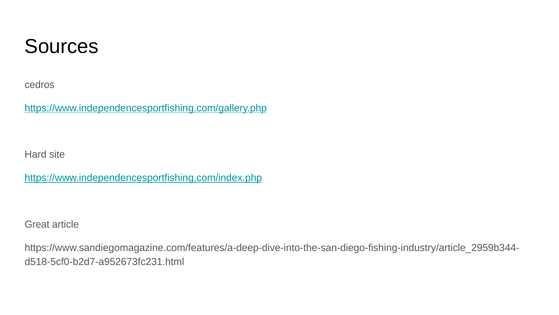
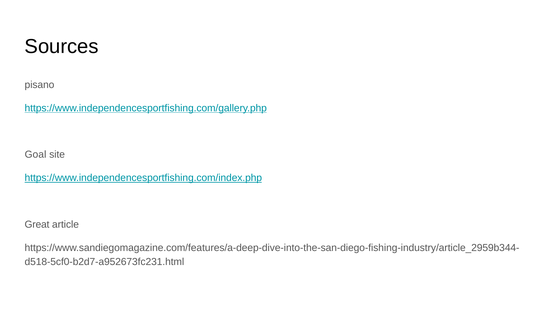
cedros: cedros -> pisano (39, 85)
Hard: Hard -> Goal (36, 154)
